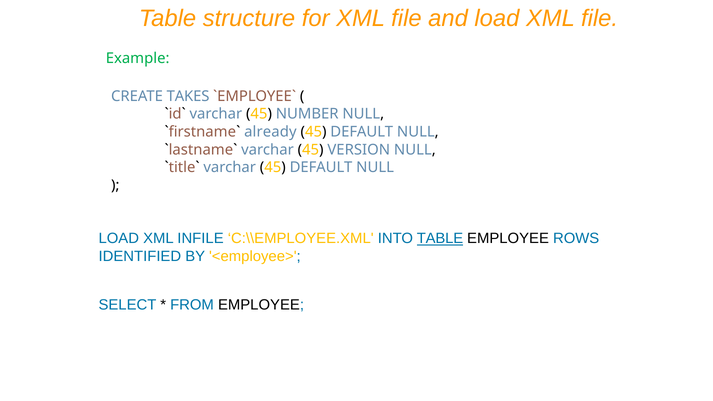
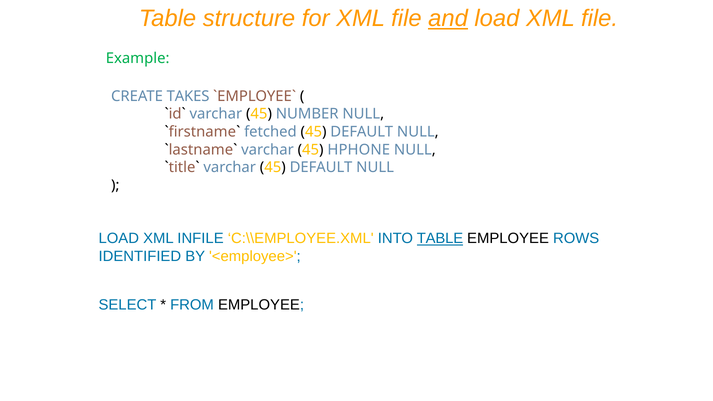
and underline: none -> present (448, 19)
already: already -> fetched (270, 132)
VERSION: VERSION -> HPHONE (359, 150)
